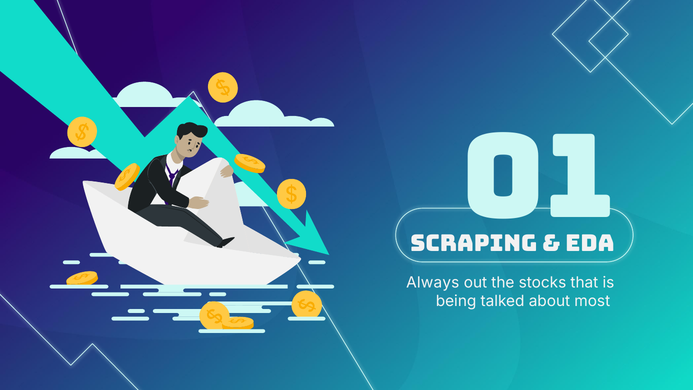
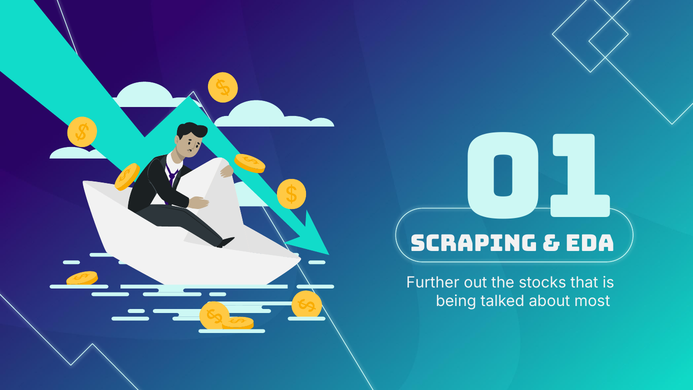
Always: Always -> Further (433, 282)
